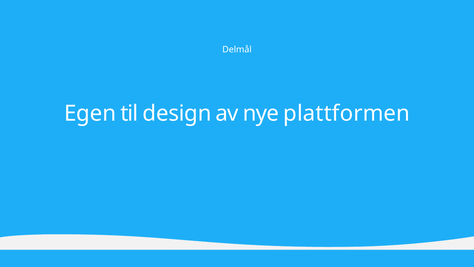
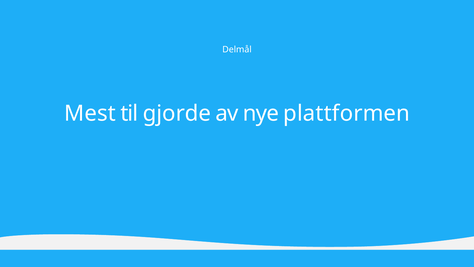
Egen: Egen -> Mest (90, 113)
design: design -> gjorde (177, 113)
